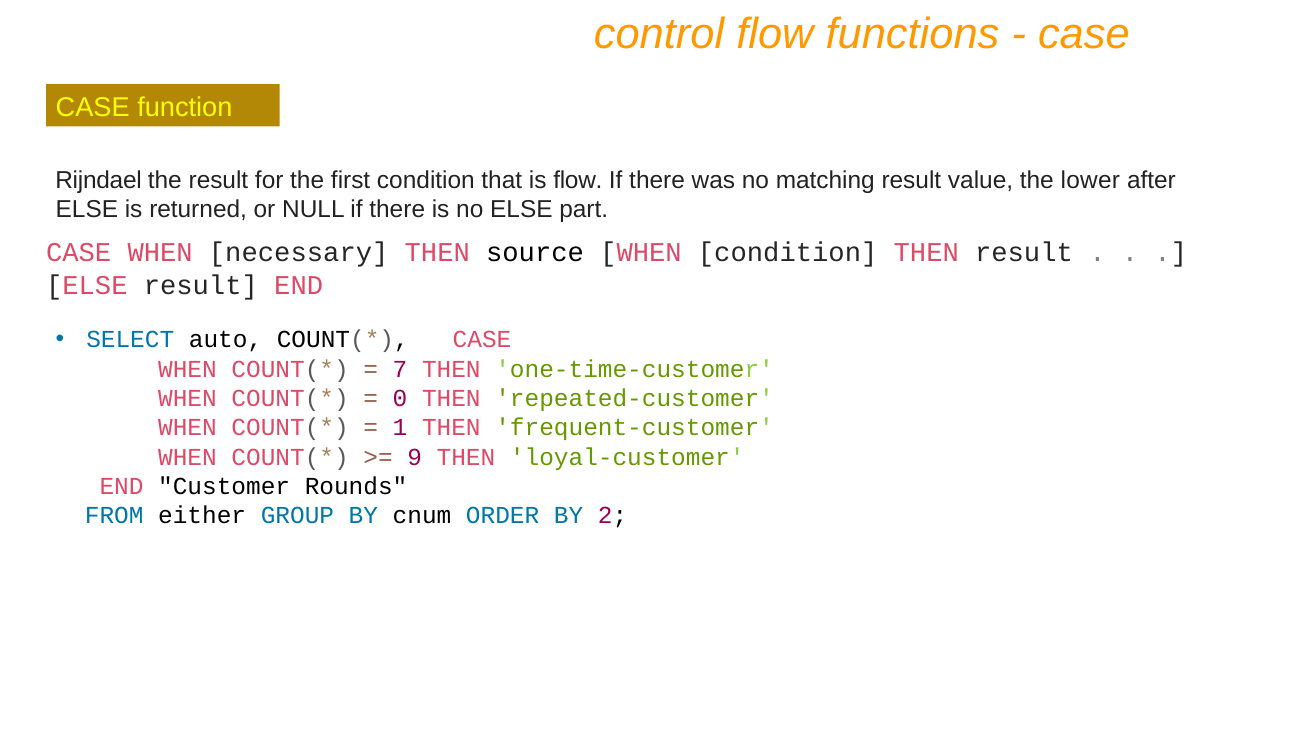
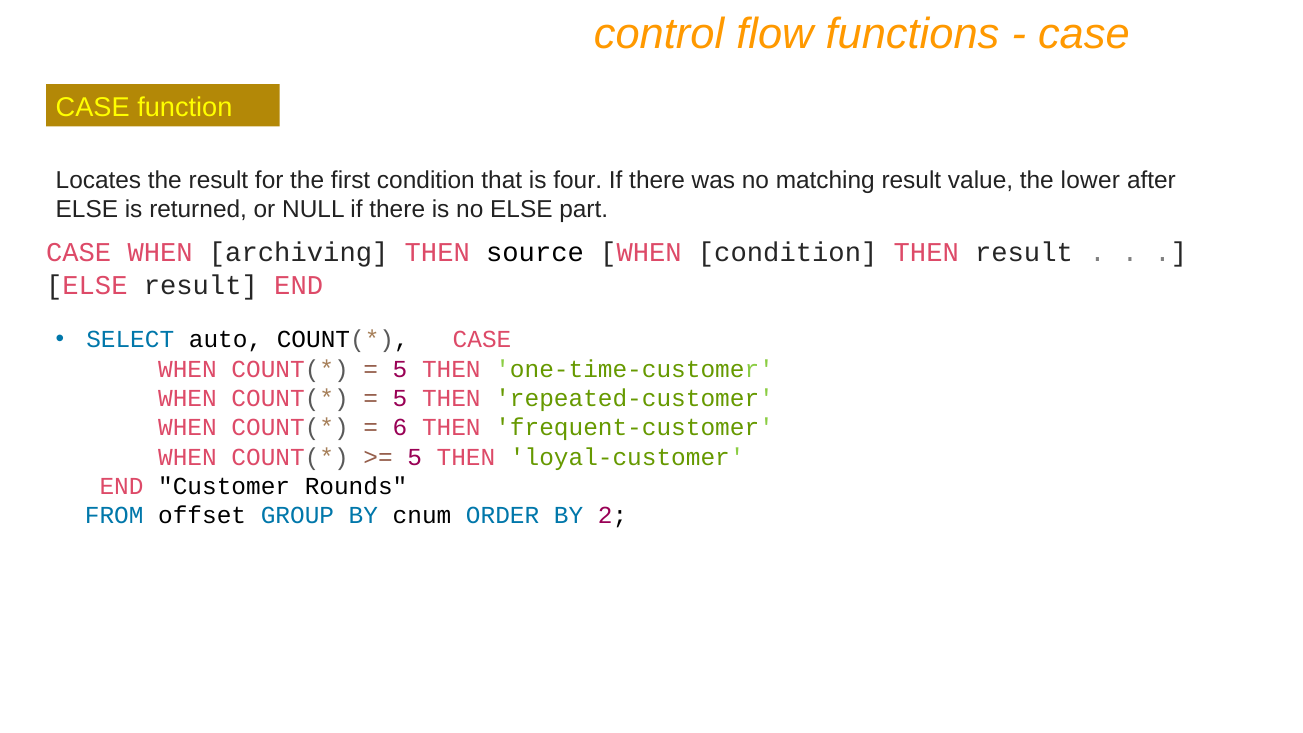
Rijndael: Rijndael -> Locates (98, 180)
is flow: flow -> four (578, 180)
necessary: necessary -> archiving (299, 253)
7: 7 -> 5 (400, 369)
0: 0 -> 5 (400, 398)
1: 1 -> 6 (400, 428)
9: 9 -> 5 (415, 457)
either: either -> offset (202, 516)
